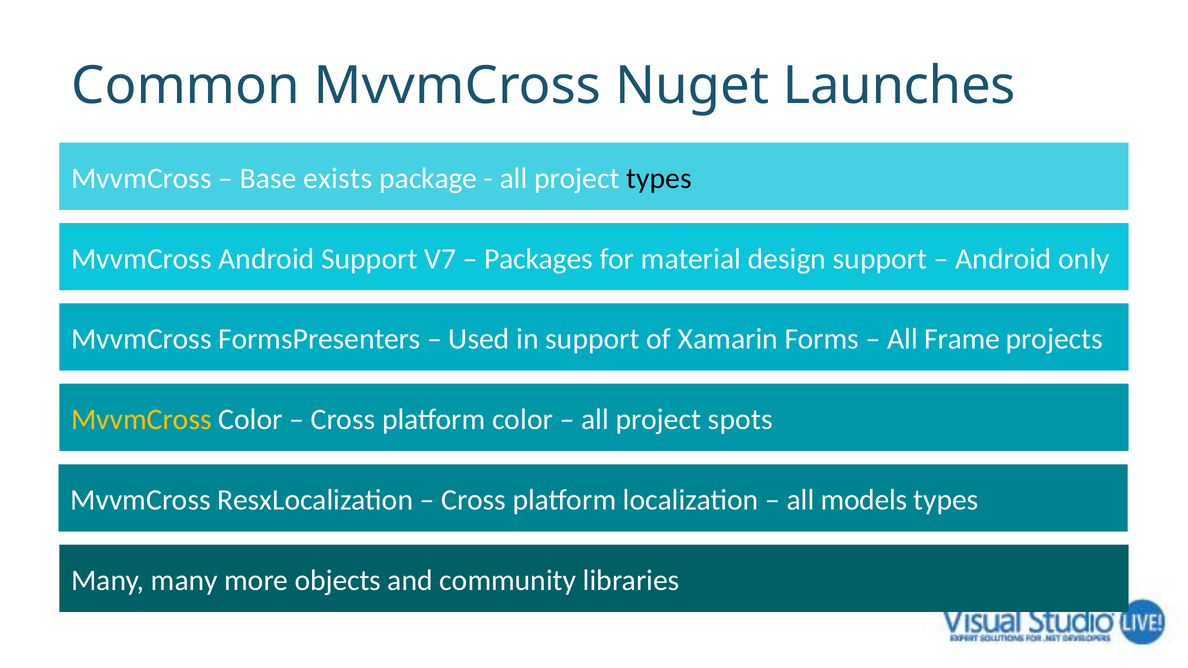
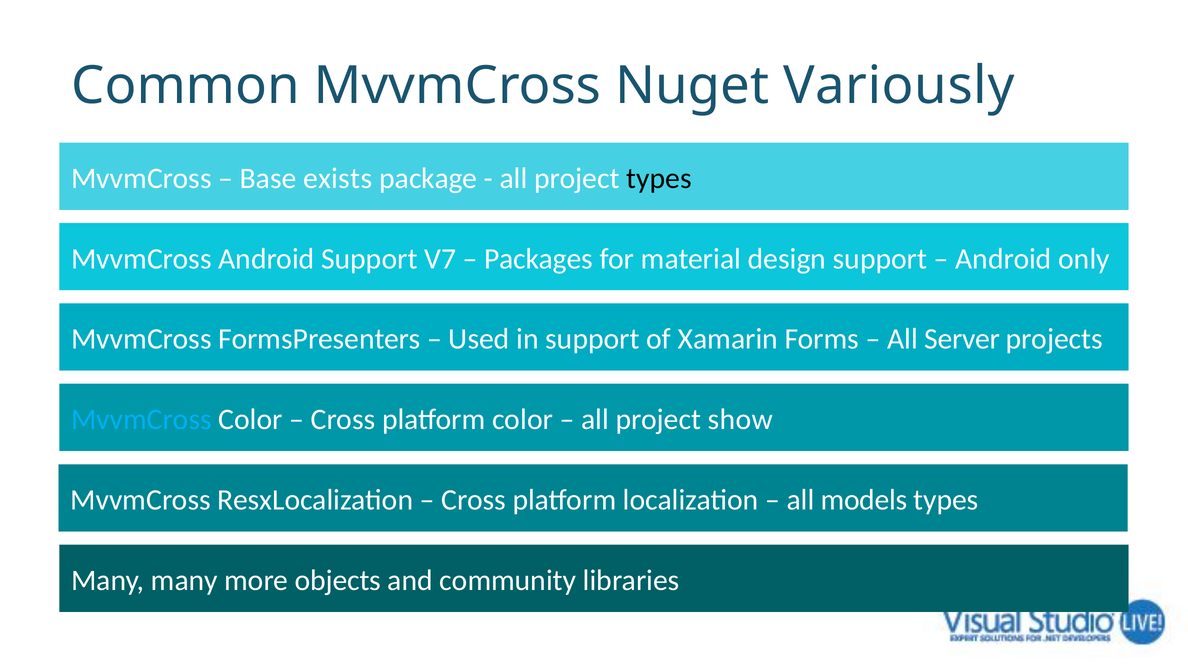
Launches: Launches -> Variously (899, 86)
Frame: Frame -> Server (962, 339)
MvvmCross colour: yellow -> light blue (141, 420)
spots: spots -> show (740, 420)
